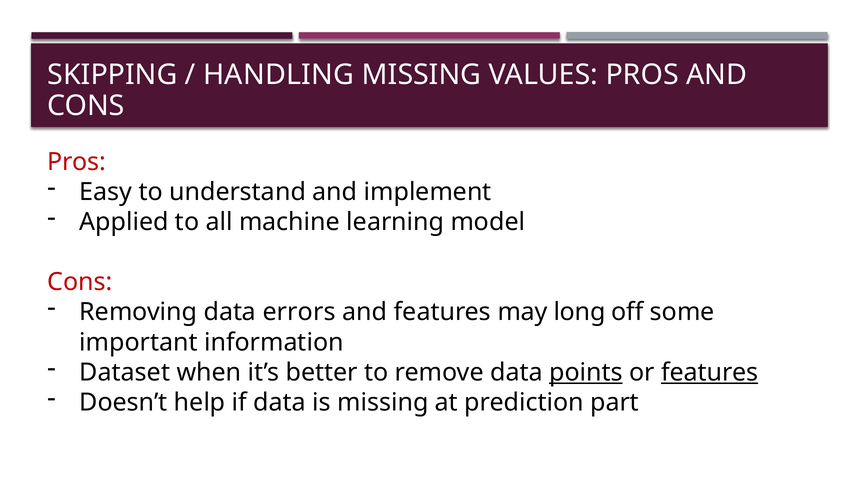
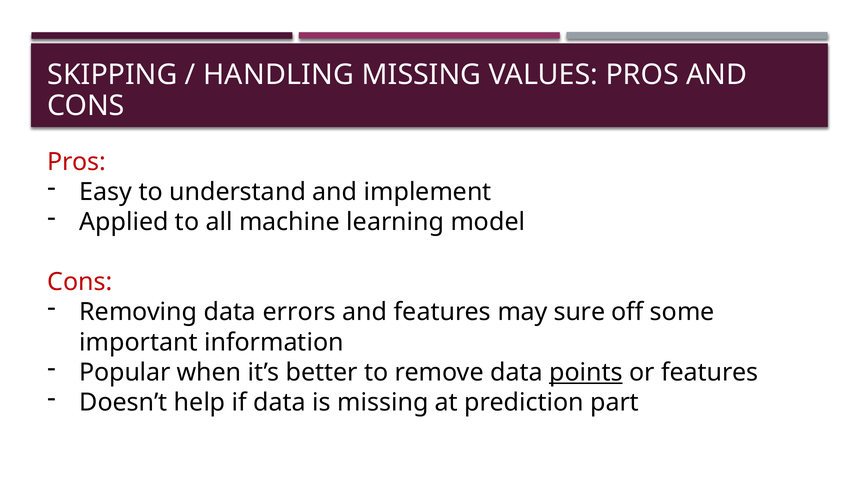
long: long -> sure (580, 312)
Dataset: Dataset -> Popular (125, 372)
features underline: present -> none (710, 372)
